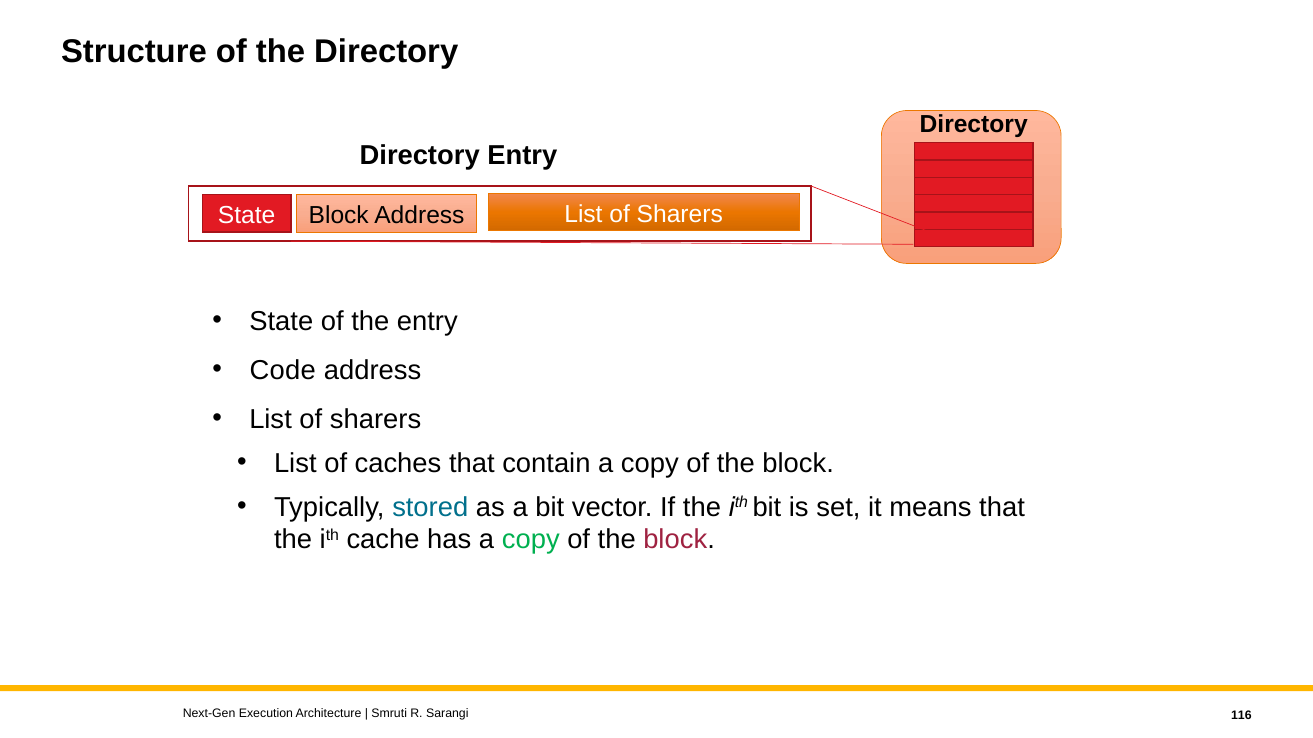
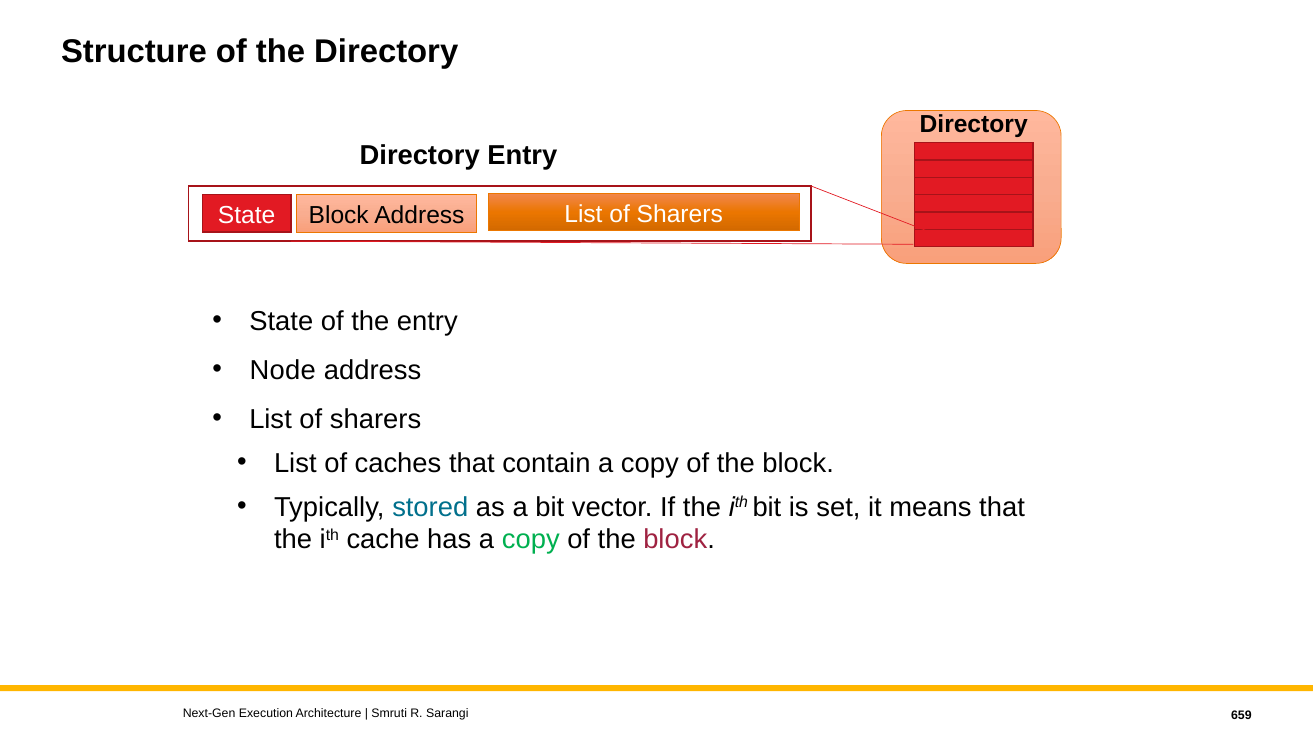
Code: Code -> Node (283, 371)
116: 116 -> 659 (1241, 716)
